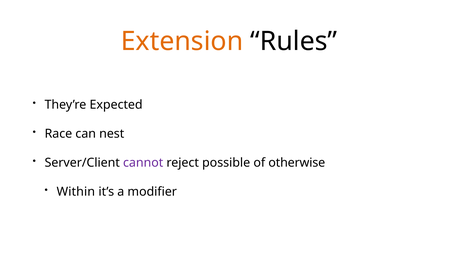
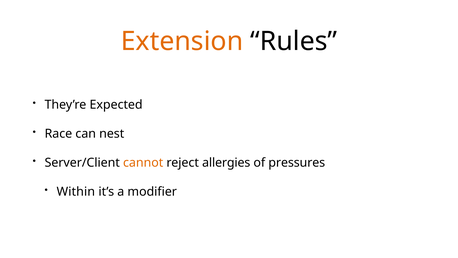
cannot colour: purple -> orange (143, 163)
possible: possible -> allergies (226, 163)
otherwise: otherwise -> pressures (297, 163)
